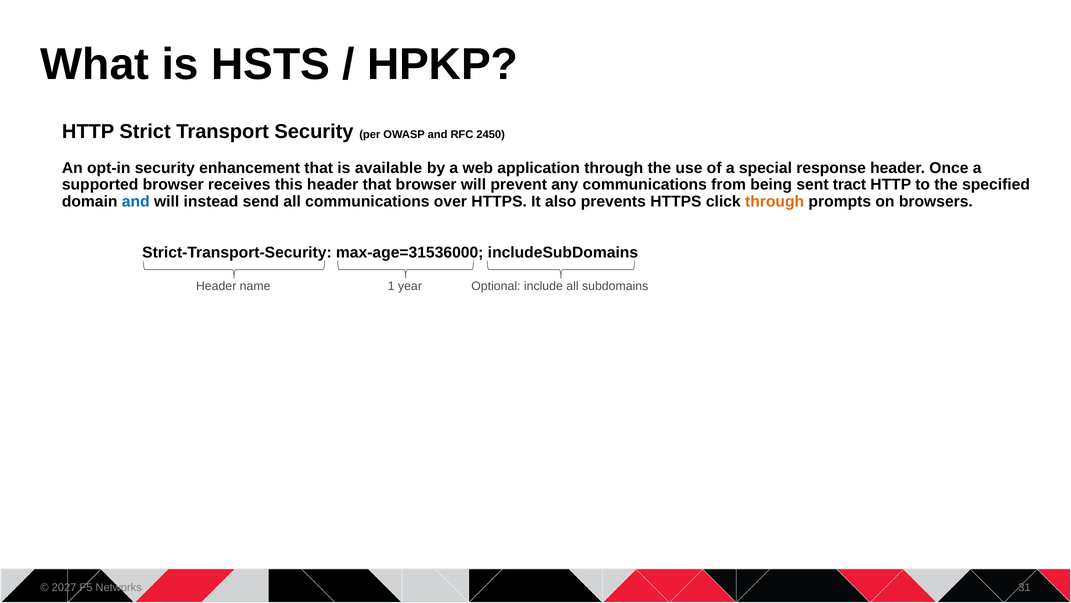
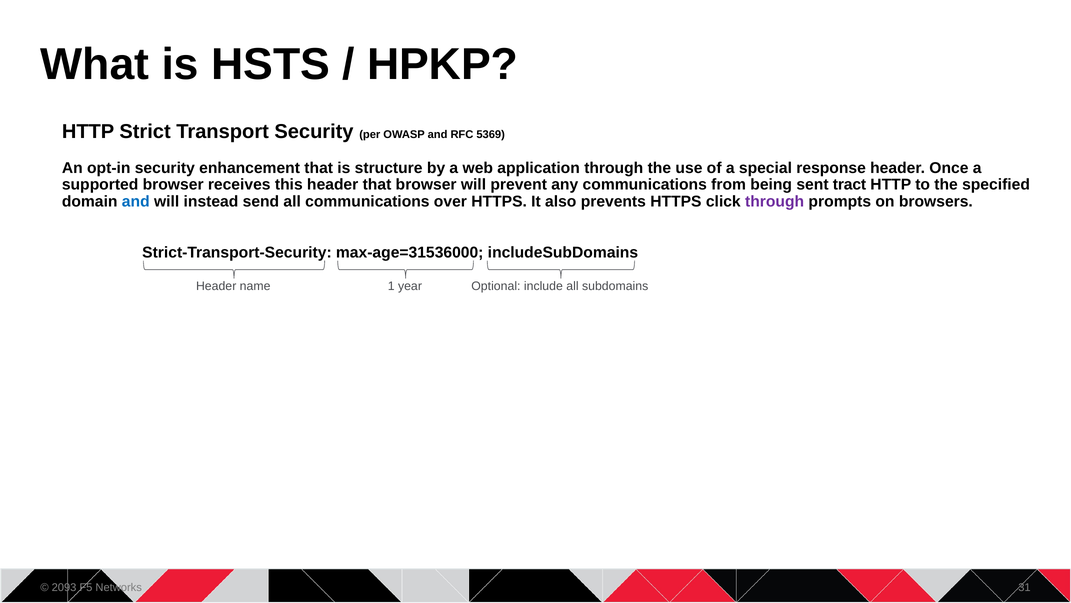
2450: 2450 -> 5369 (491, 134)
available: available -> structure (389, 168)
through colour: orange -> purple (775, 202)
2027: 2027 -> 2093 (64, 587)
